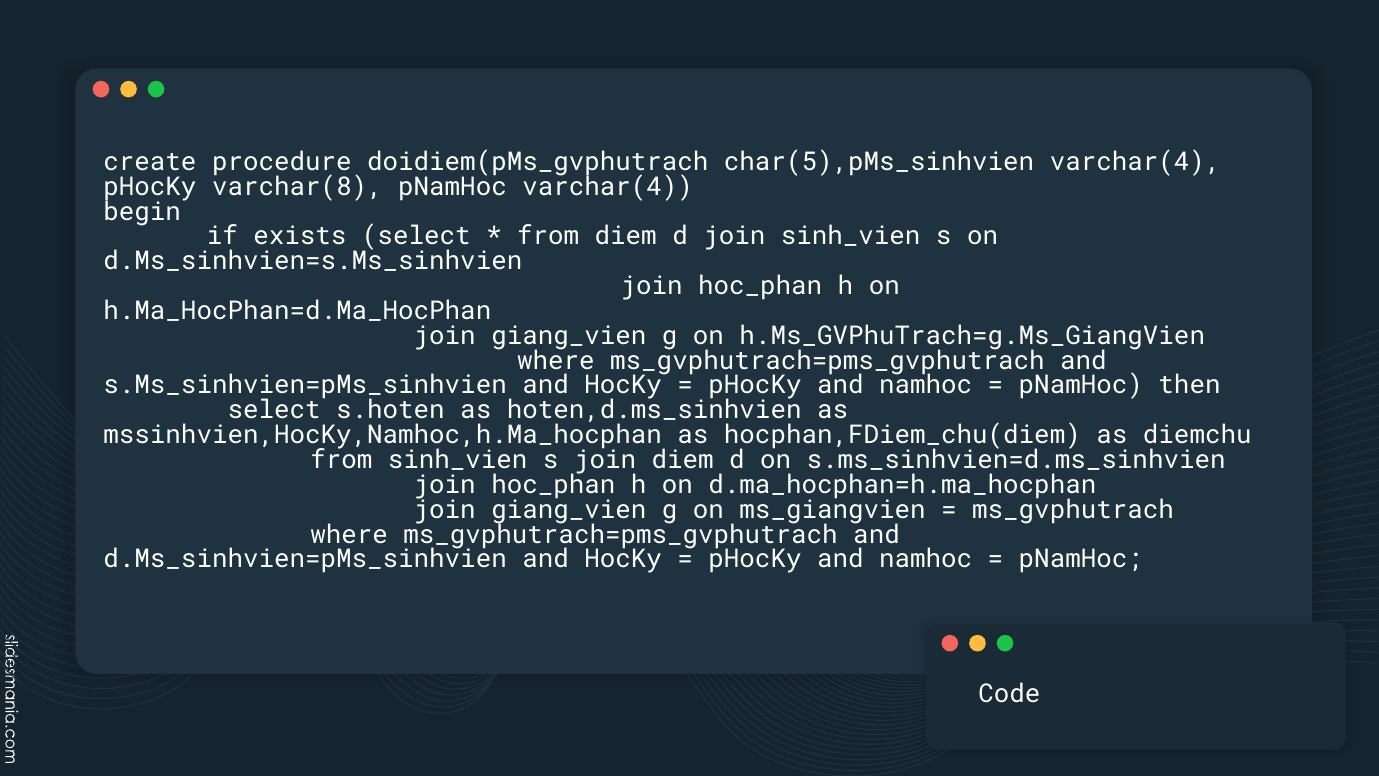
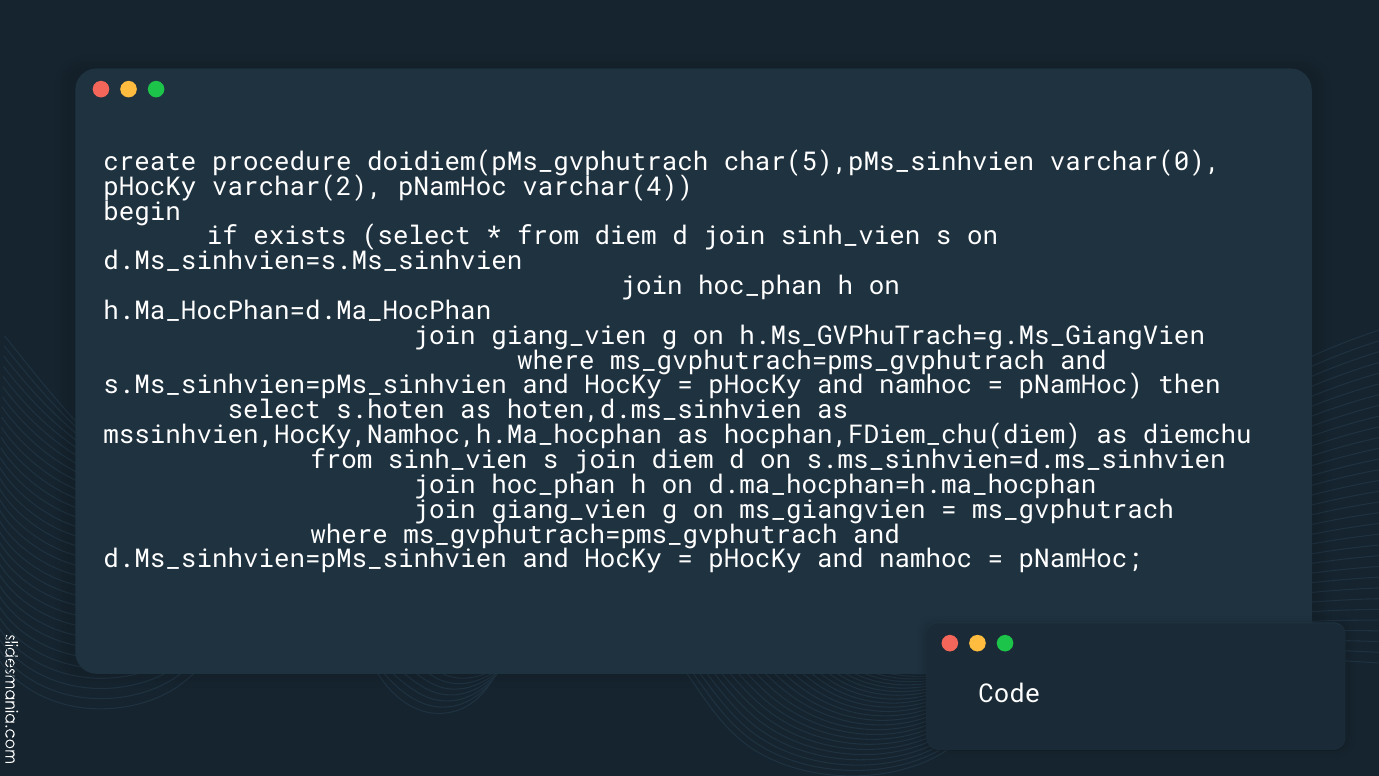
char(5),pMs_sinhvien varchar(4: varchar(4 -> varchar(0 (1135, 162)
varchar(8: varchar(8 -> varchar(2 (297, 187)
